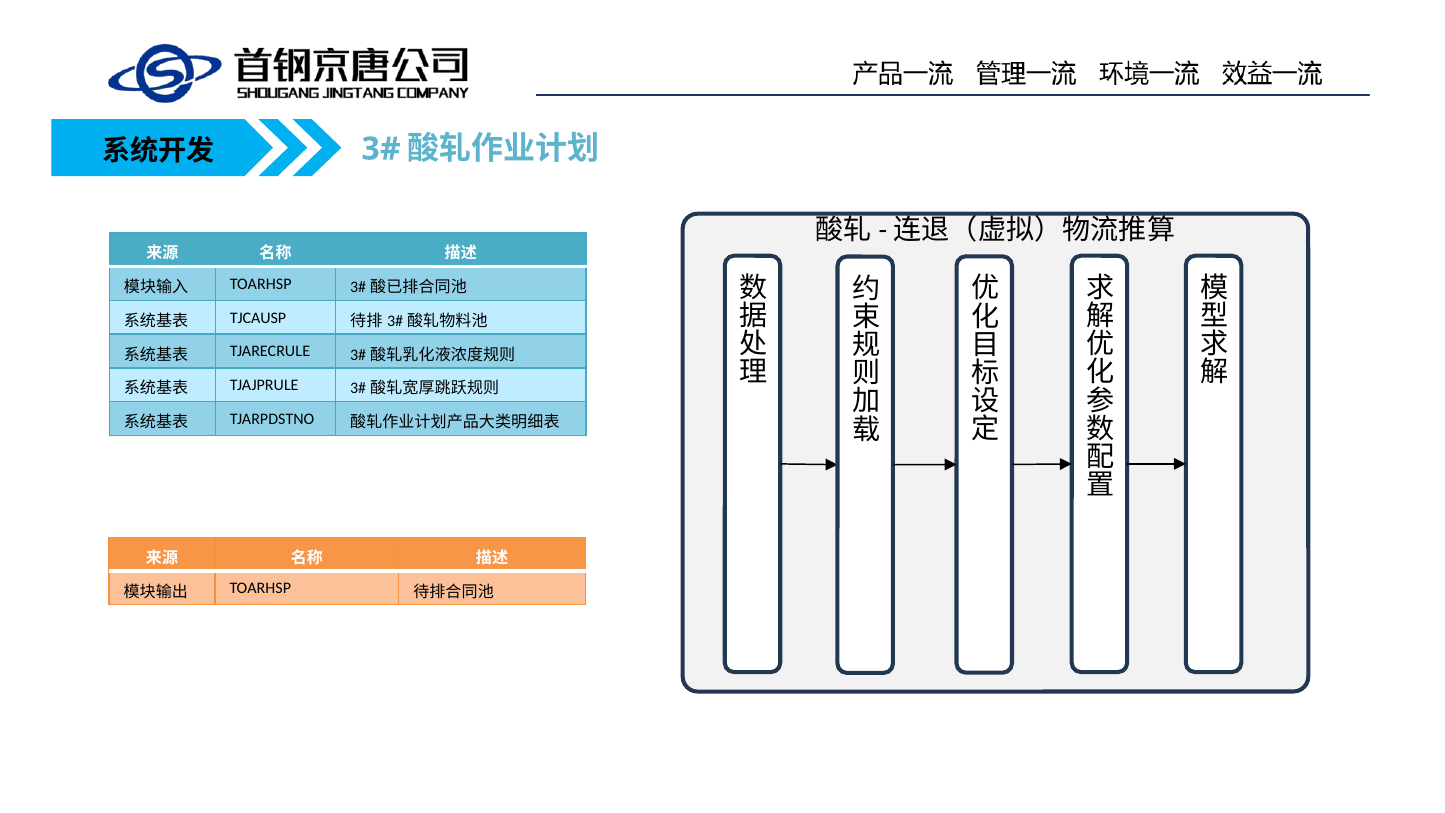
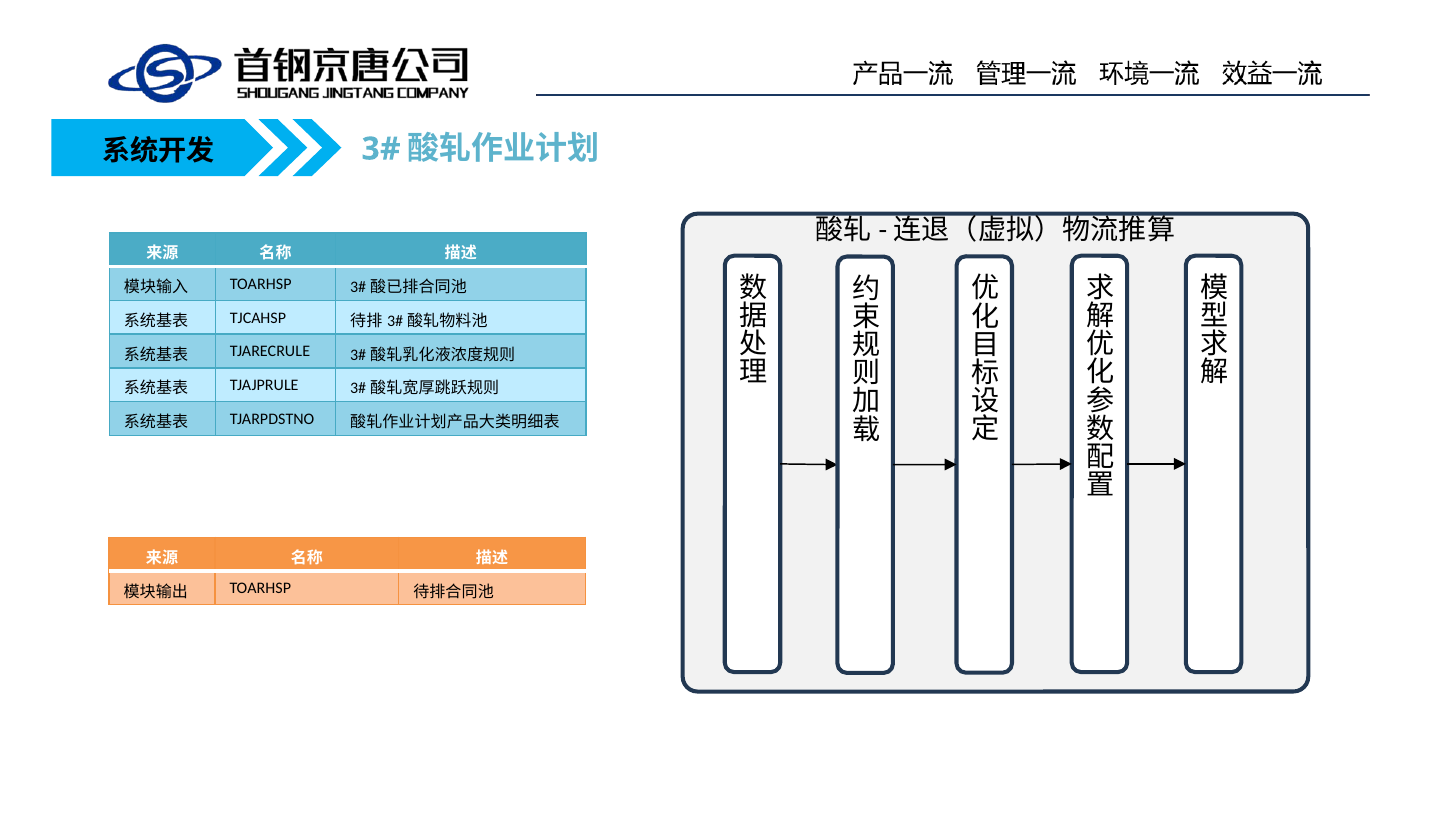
TJCAUSP: TJCAUSP -> TJCAHSP (258, 318)
